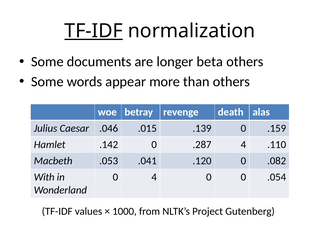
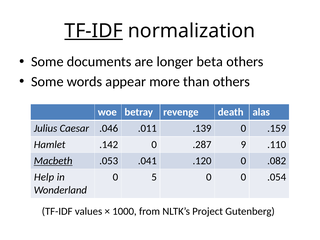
.015: .015 -> .011 (147, 128)
.287 4: 4 -> 9 (243, 145)
Macbeth underline: none -> present (53, 161)
With: With -> Help (44, 177)
0 4: 4 -> 5 (154, 177)
